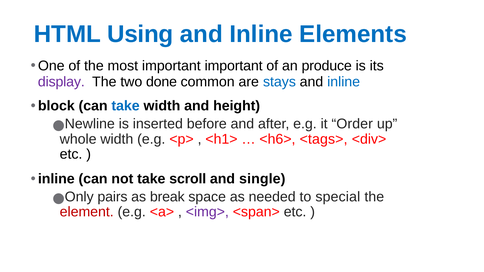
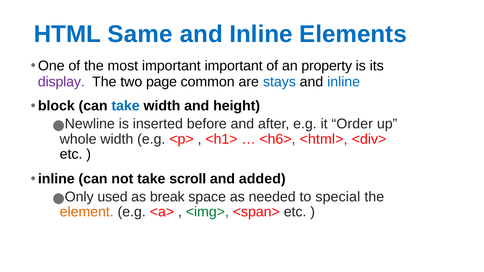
Using: Using -> Same (140, 34)
produce: produce -> property (327, 66)
done: done -> page (162, 82)
<tags>: <tags> -> <html> (324, 139)
single: single -> added (262, 179)
pairs: pairs -> used (113, 197)
element colour: red -> orange (87, 212)
<img> colour: purple -> green (207, 212)
